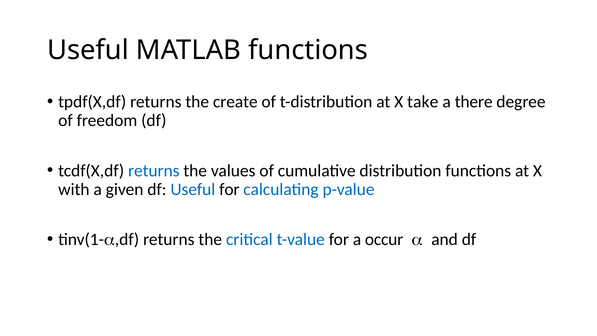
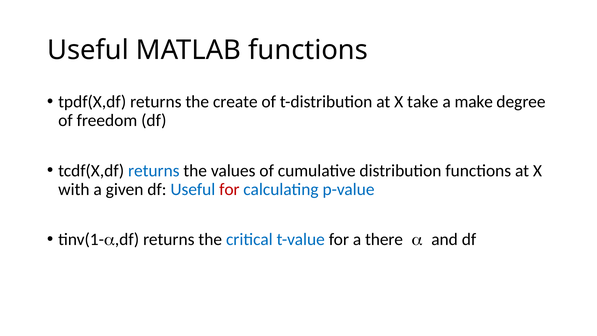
there: there -> make (474, 102)
for colour: black -> red (229, 189)
occur: occur -> there (384, 239)
